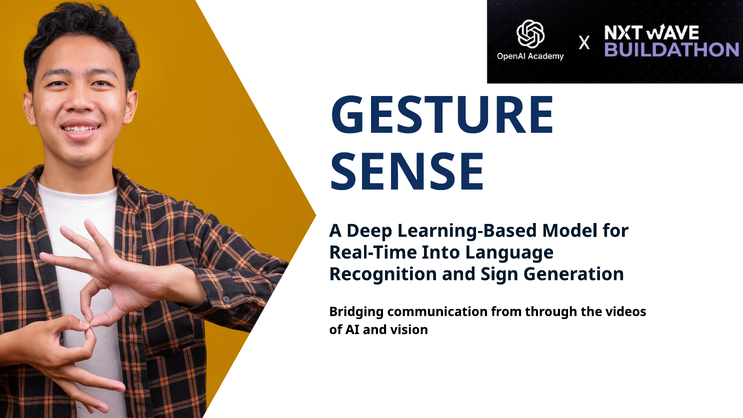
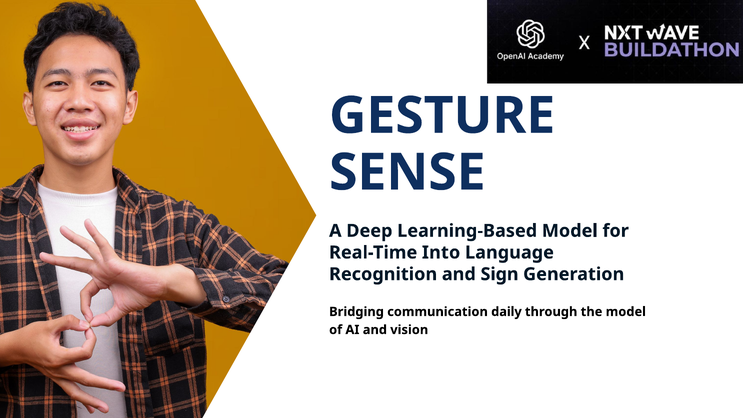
from: from -> daily (506, 312)
the videos: videos -> model (626, 312)
